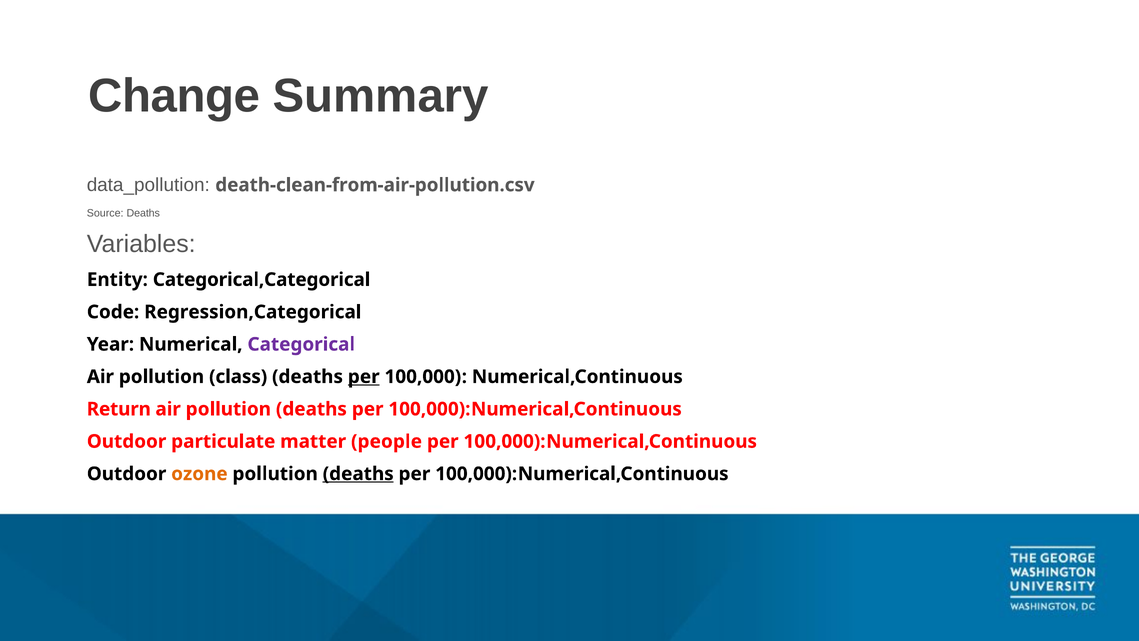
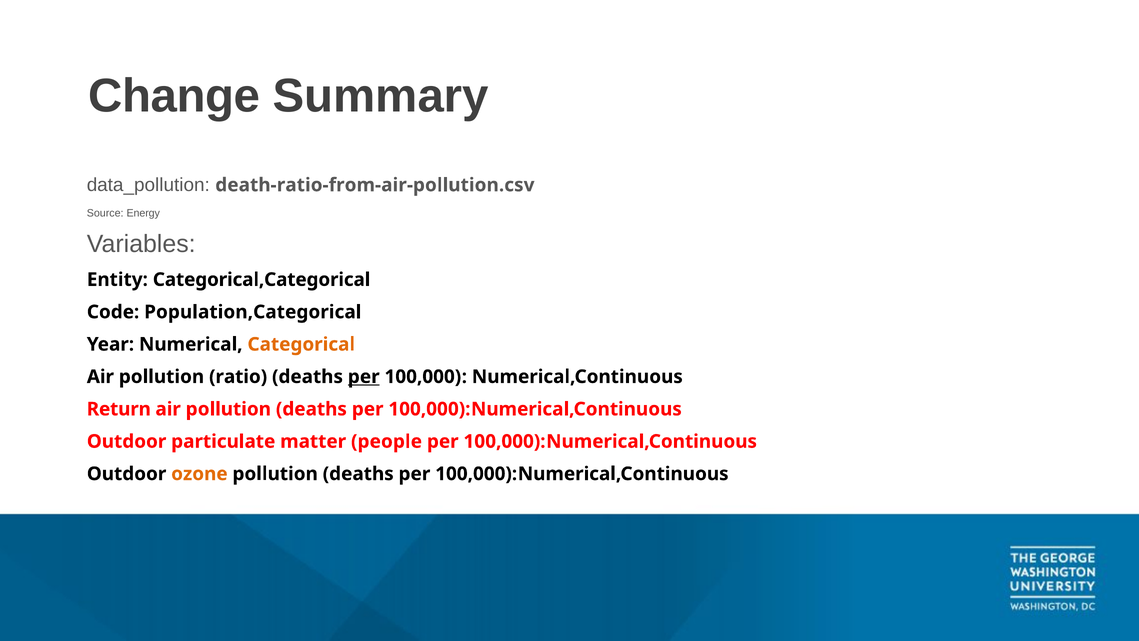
death-clean-from-air-pollution.csv: death-clean-from-air-pollution.csv -> death-ratio-from-air-pollution.csv (375, 185)
Source Deaths: Deaths -> Energy (143, 213)
Regression,Categorical: Regression,Categorical -> Population,Categorical (253, 312)
Categorical colour: purple -> orange (301, 344)
class: class -> ratio (238, 377)
deaths underline: present -> none (358, 474)
